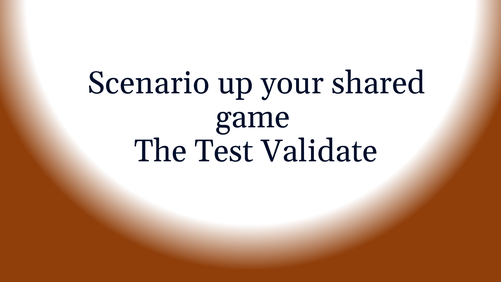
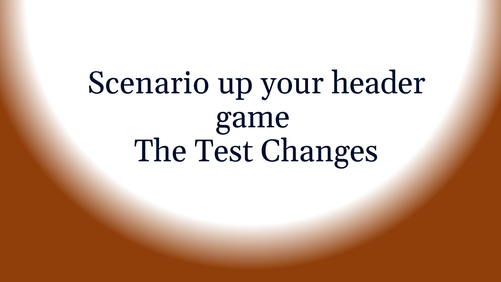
shared: shared -> header (379, 83)
Validate: Validate -> Changes (320, 151)
